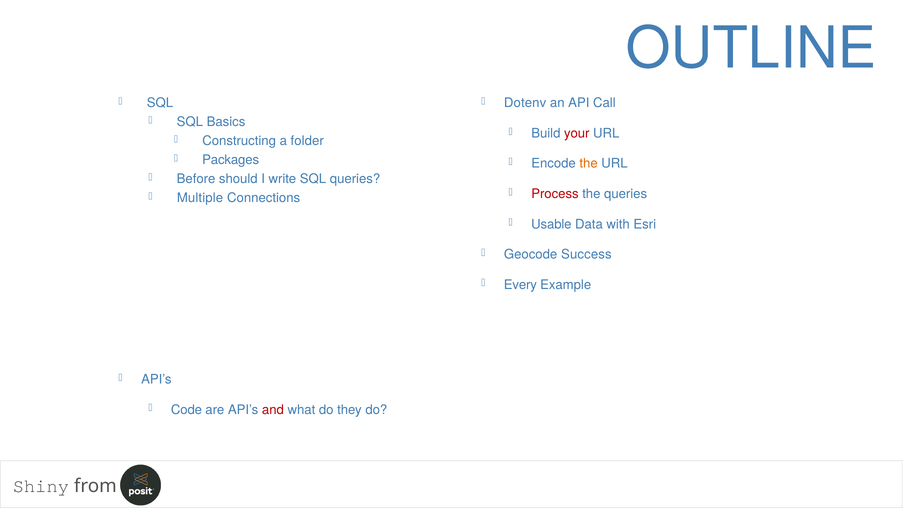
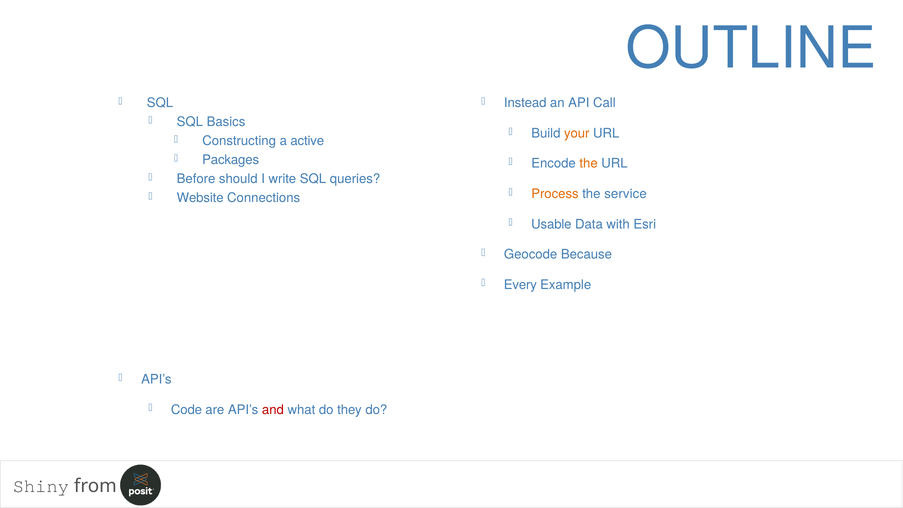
Dotenv: Dotenv -> Instead (525, 103)
your colour: red -> orange (577, 133)
folder: folder -> active (307, 141)
Process colour: red -> orange (555, 194)
the queries: queries -> service (626, 194)
Multiple: Multiple -> Website (200, 198)
Success: Success -> Because (586, 254)
